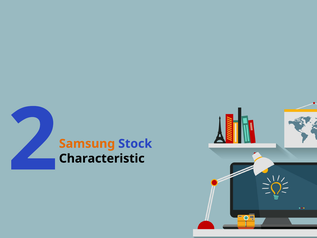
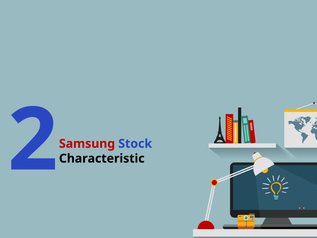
Samsung colour: orange -> red (87, 144)
